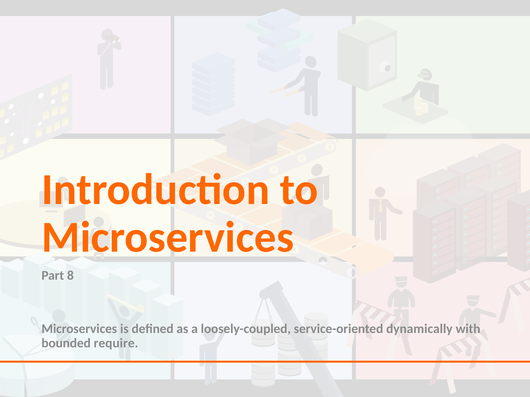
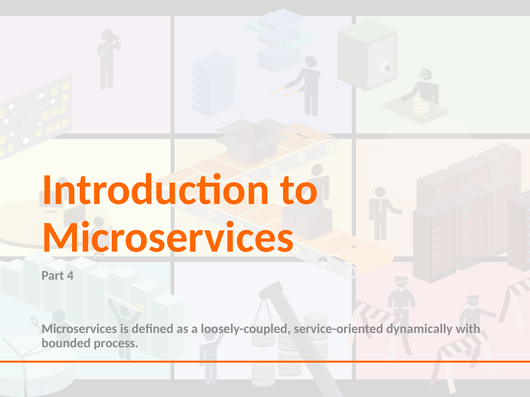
8: 8 -> 4 (70, 276)
require: require -> process (116, 344)
